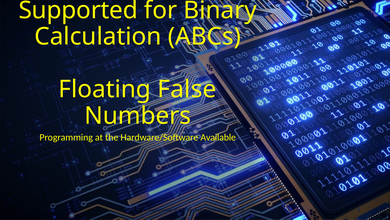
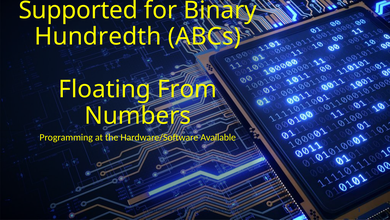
Calculation: Calculation -> Hundredth (98, 36)
False: False -> From (187, 89)
